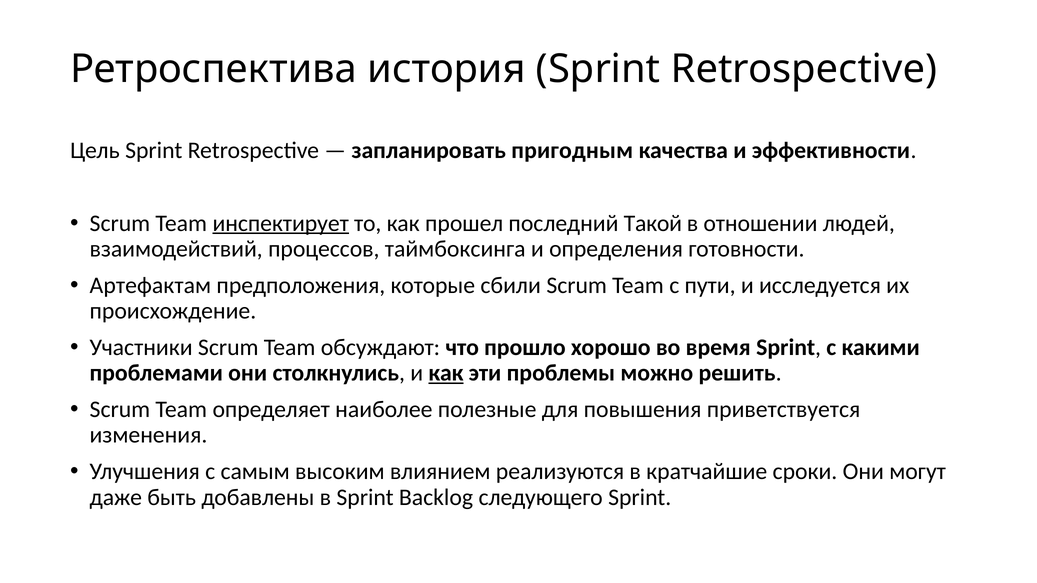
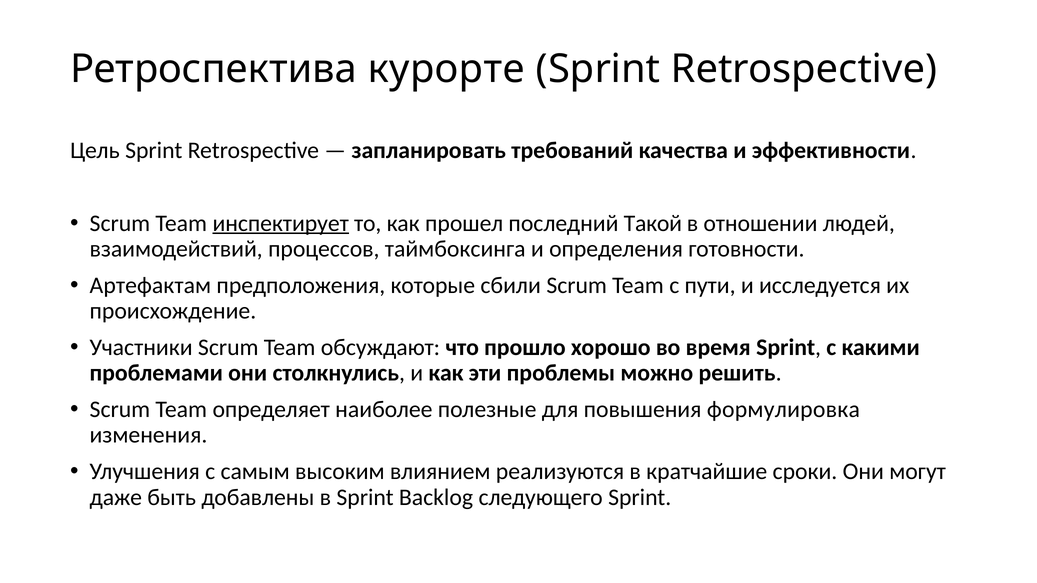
история: история -> курорте (446, 69)
пригодным: пригодным -> требований (572, 150)
как underline: present -> none (446, 373)
приветствуется: приветствуется -> формулировка (783, 410)
